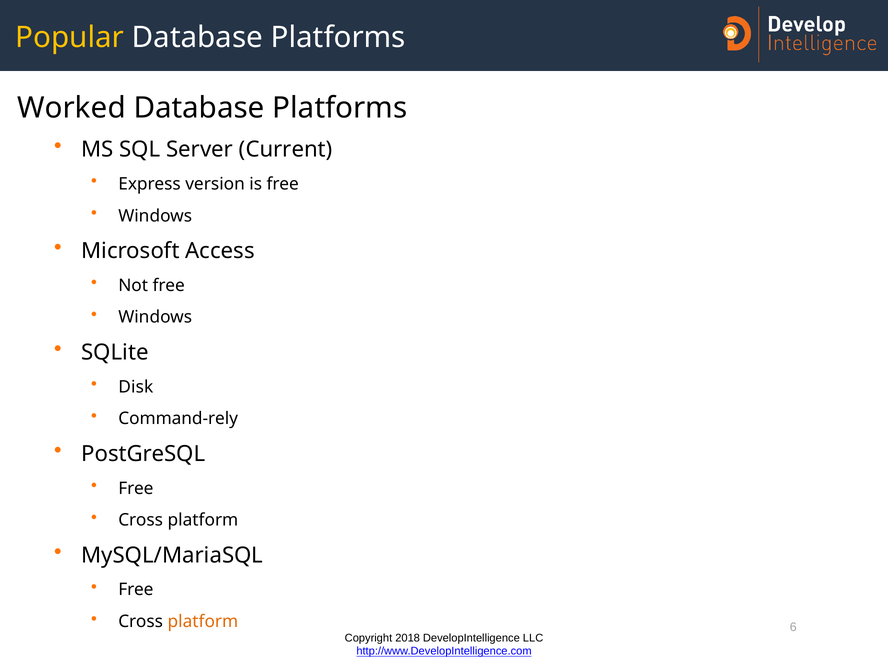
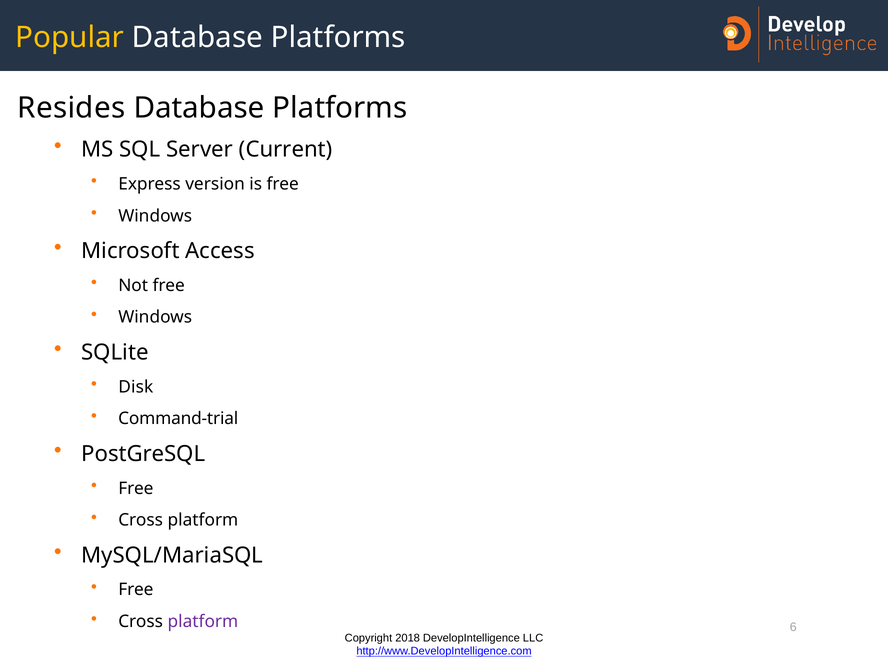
Worked: Worked -> Resides (71, 108)
Command-rely: Command-rely -> Command-trial (178, 419)
platform colour: orange -> purple (203, 622)
